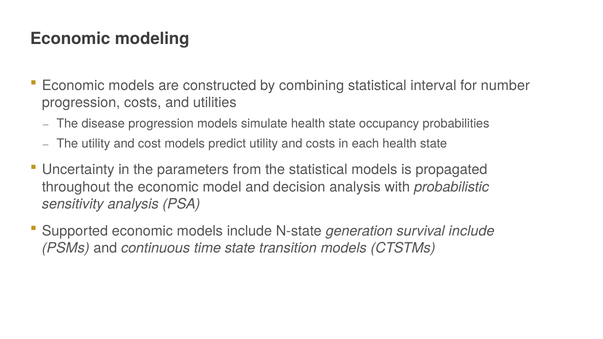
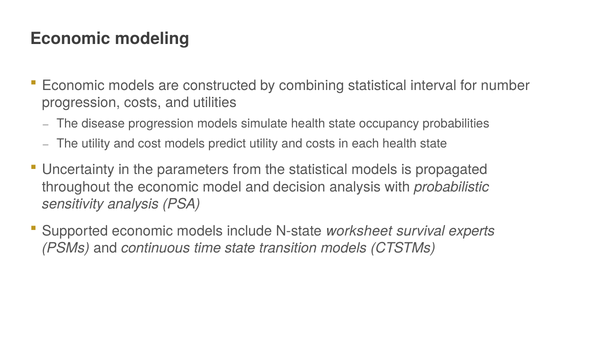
generation: generation -> worksheet (359, 231)
survival include: include -> experts (472, 231)
